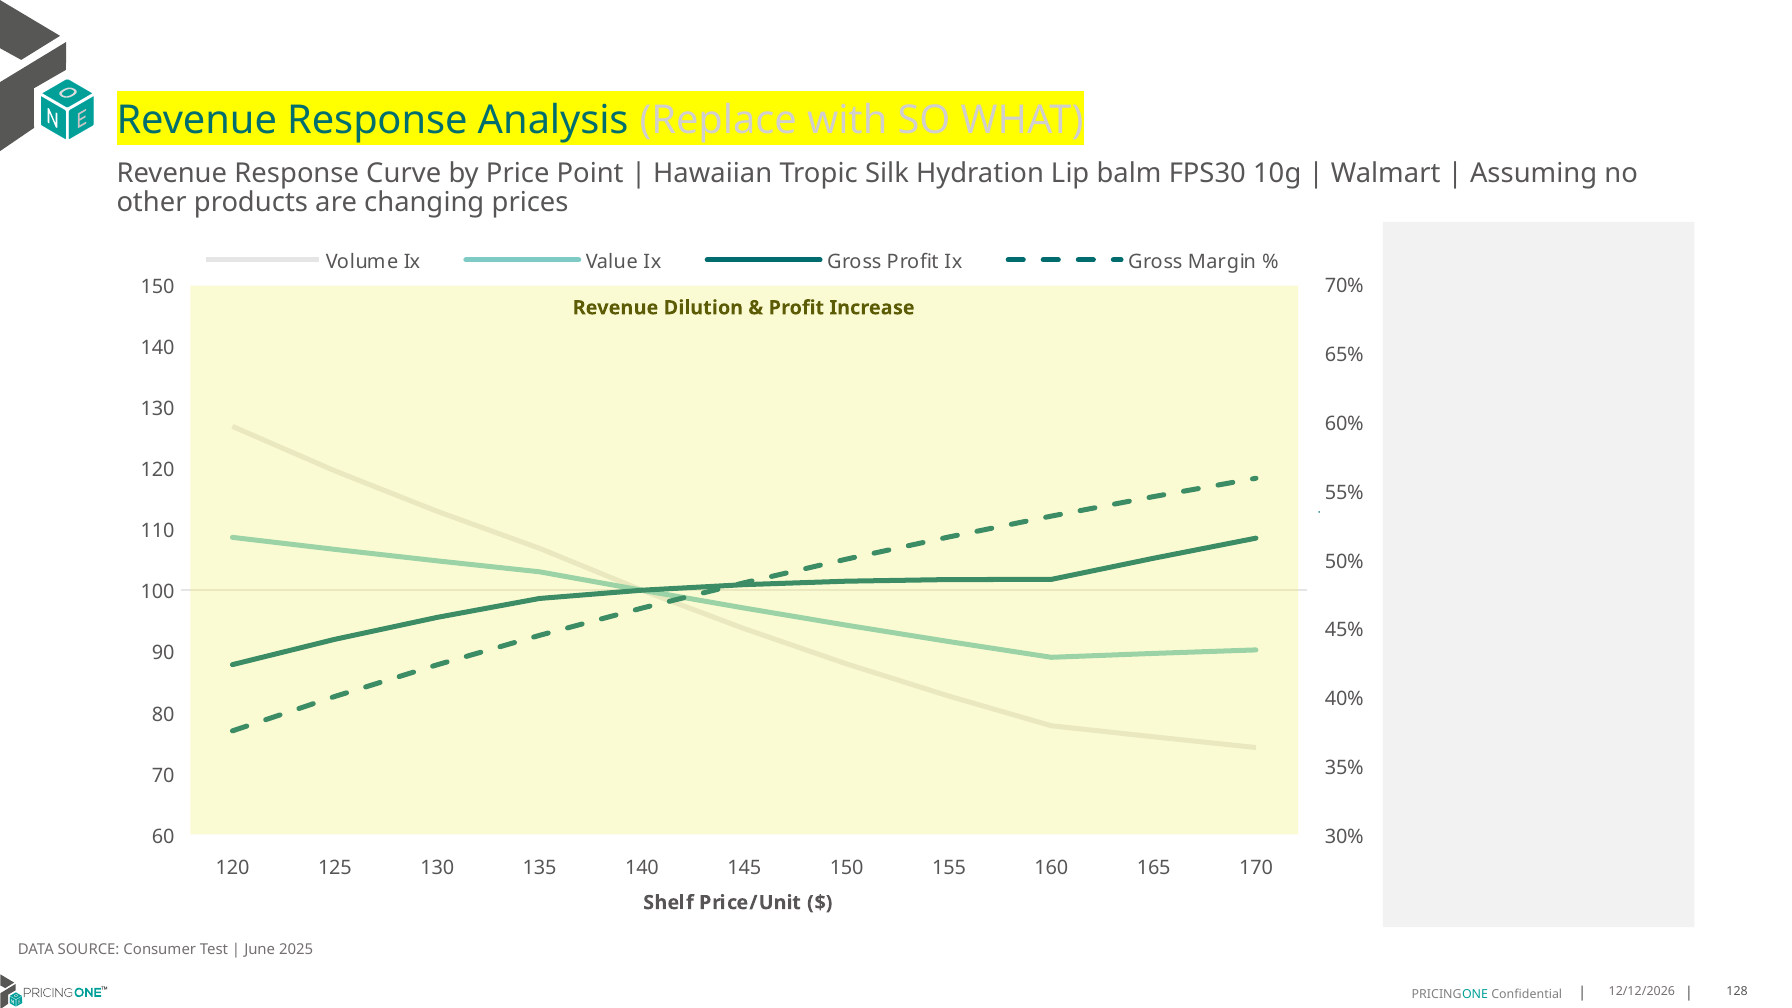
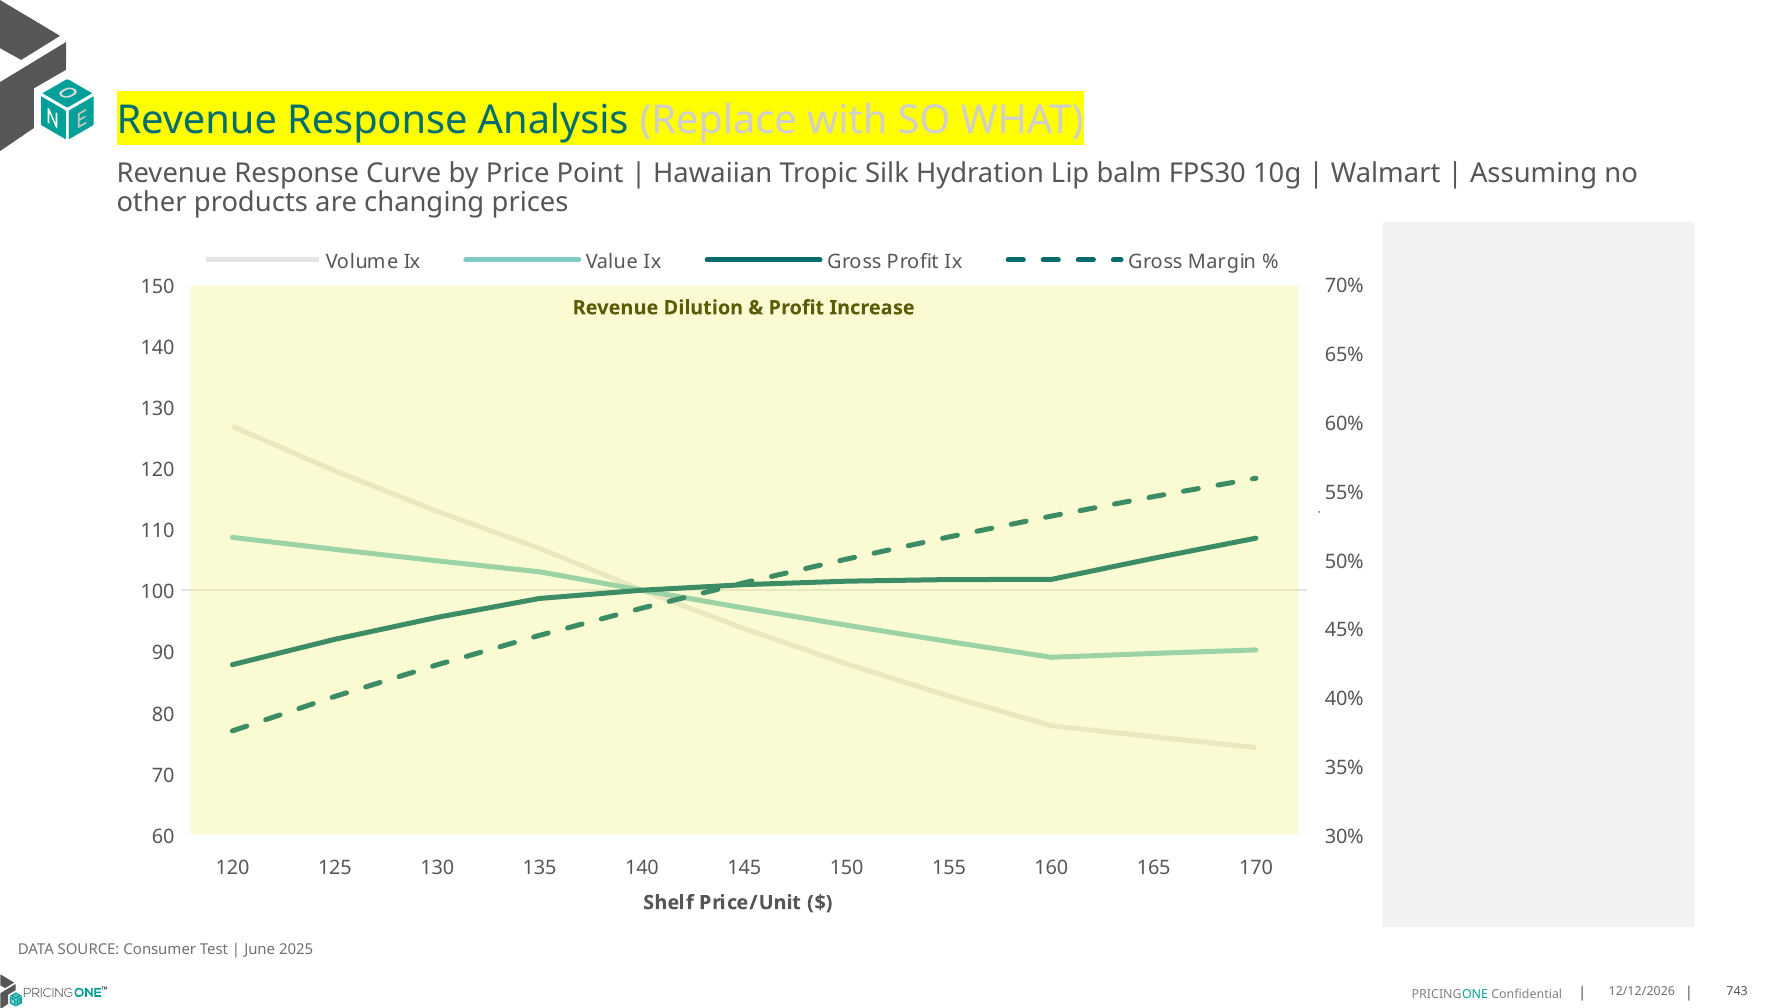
128: 128 -> 743 (1737, 991)
